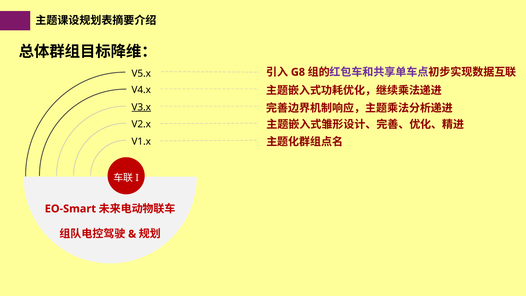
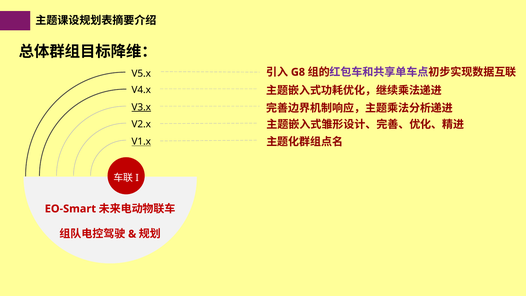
V1.x underline: none -> present (141, 141)
